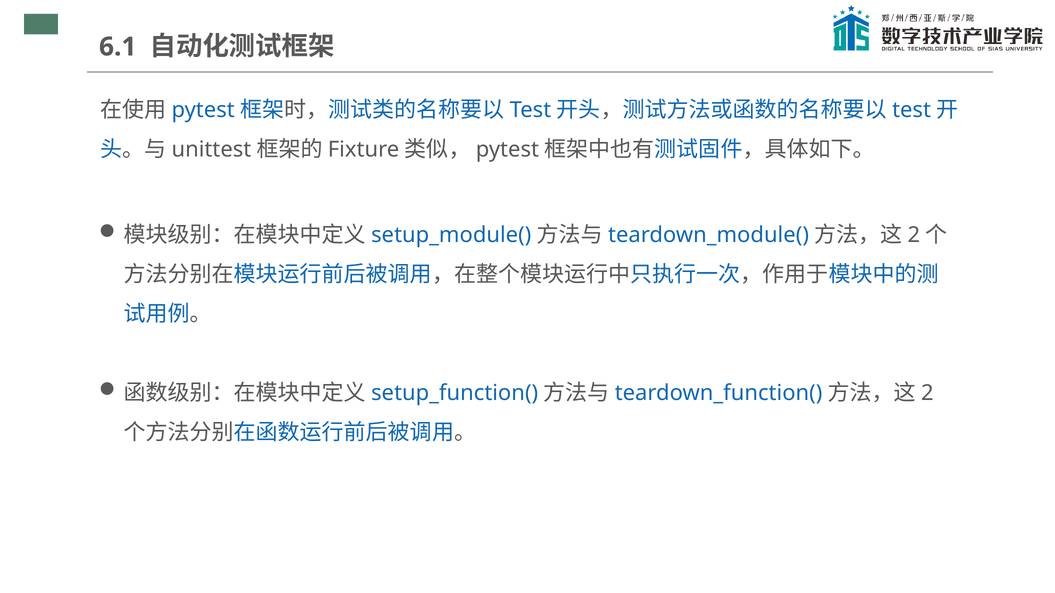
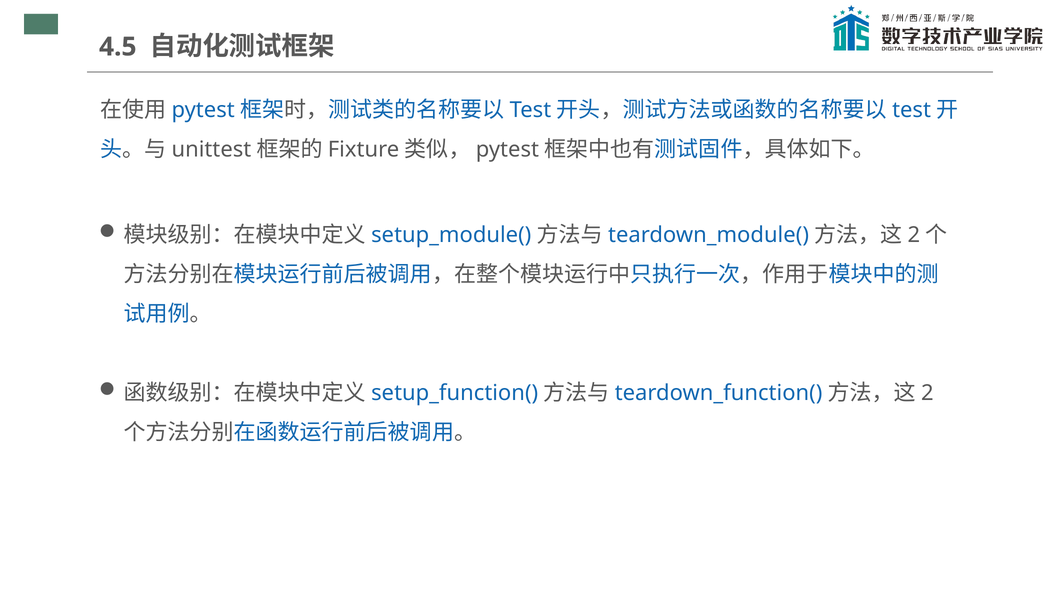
6.1: 6.1 -> 4.5 (118, 47)
